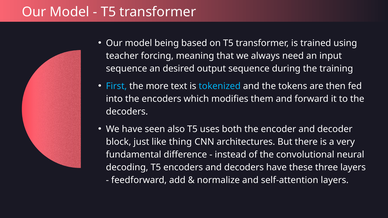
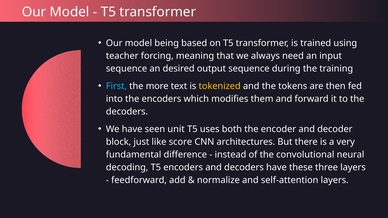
tokenized colour: light blue -> yellow (220, 86)
also: also -> unit (176, 129)
thing: thing -> score (180, 142)
